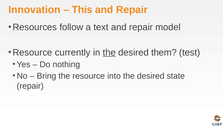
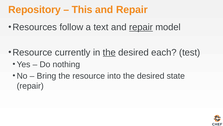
Innovation: Innovation -> Repository (35, 10)
repair underline: none -> present (141, 27)
them: them -> each (164, 52)
